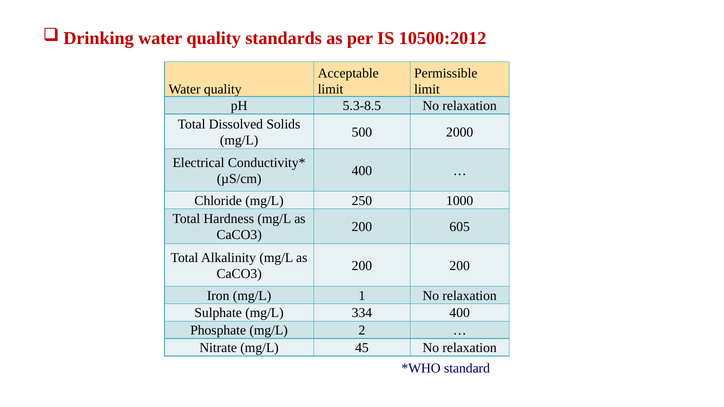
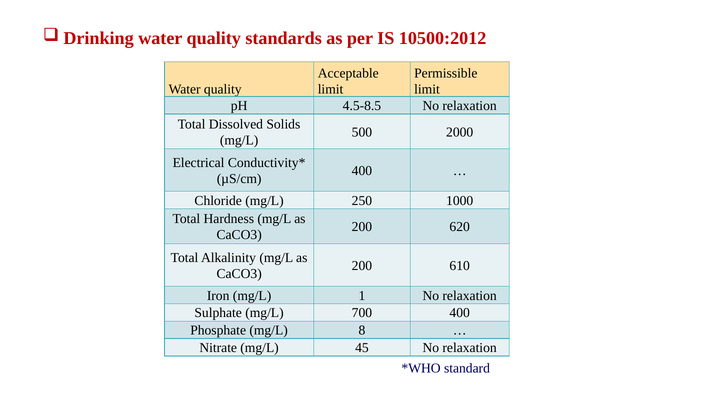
5.3-8.5: 5.3-8.5 -> 4.5-8.5 (362, 106)
605: 605 -> 620 (460, 227)
200 200: 200 -> 610 (460, 266)
334: 334 -> 700 (362, 313)
2: 2 -> 8 (362, 331)
